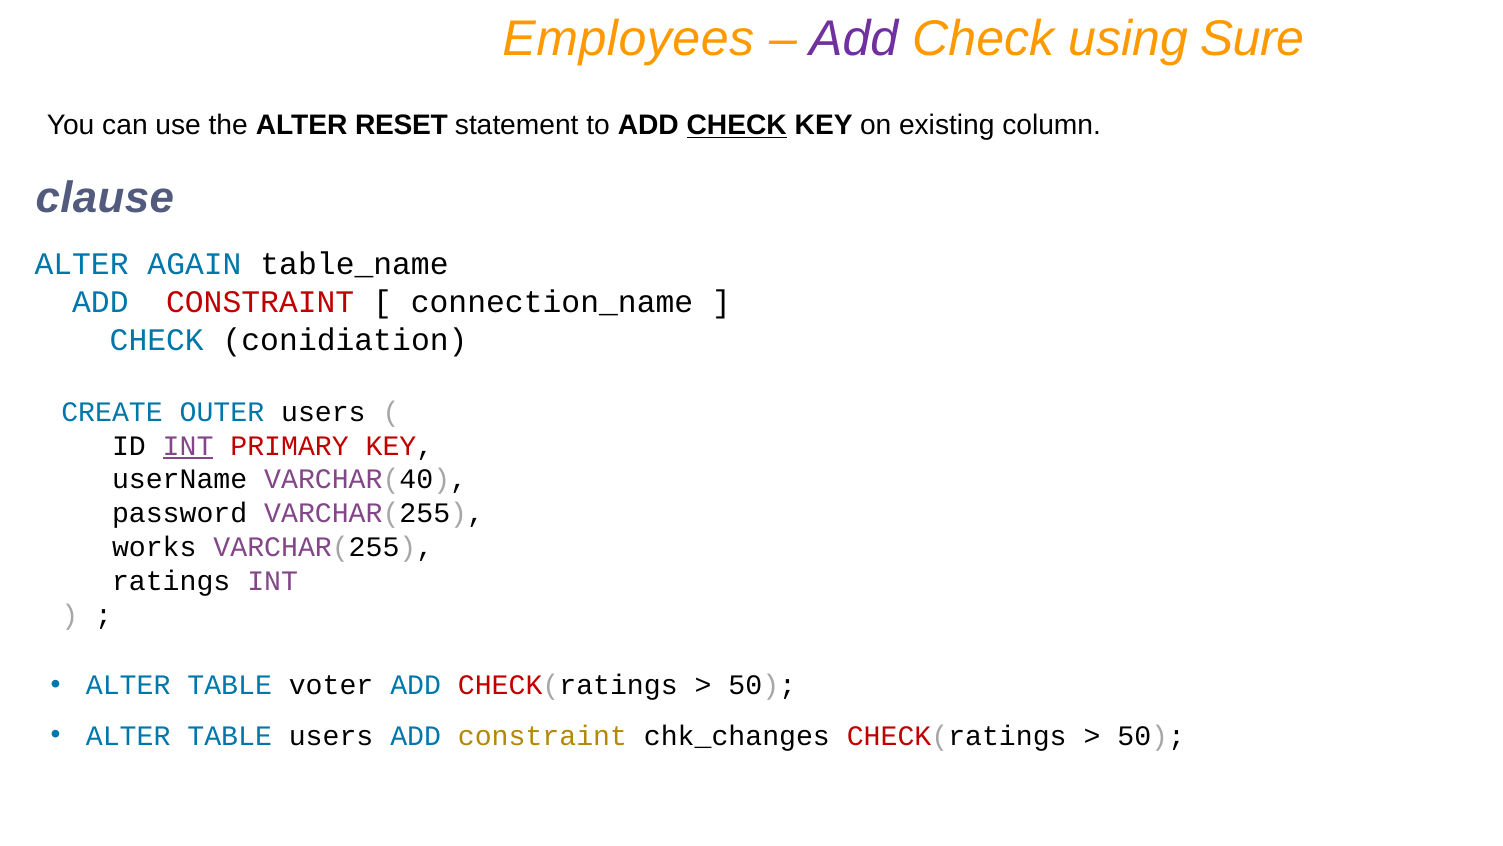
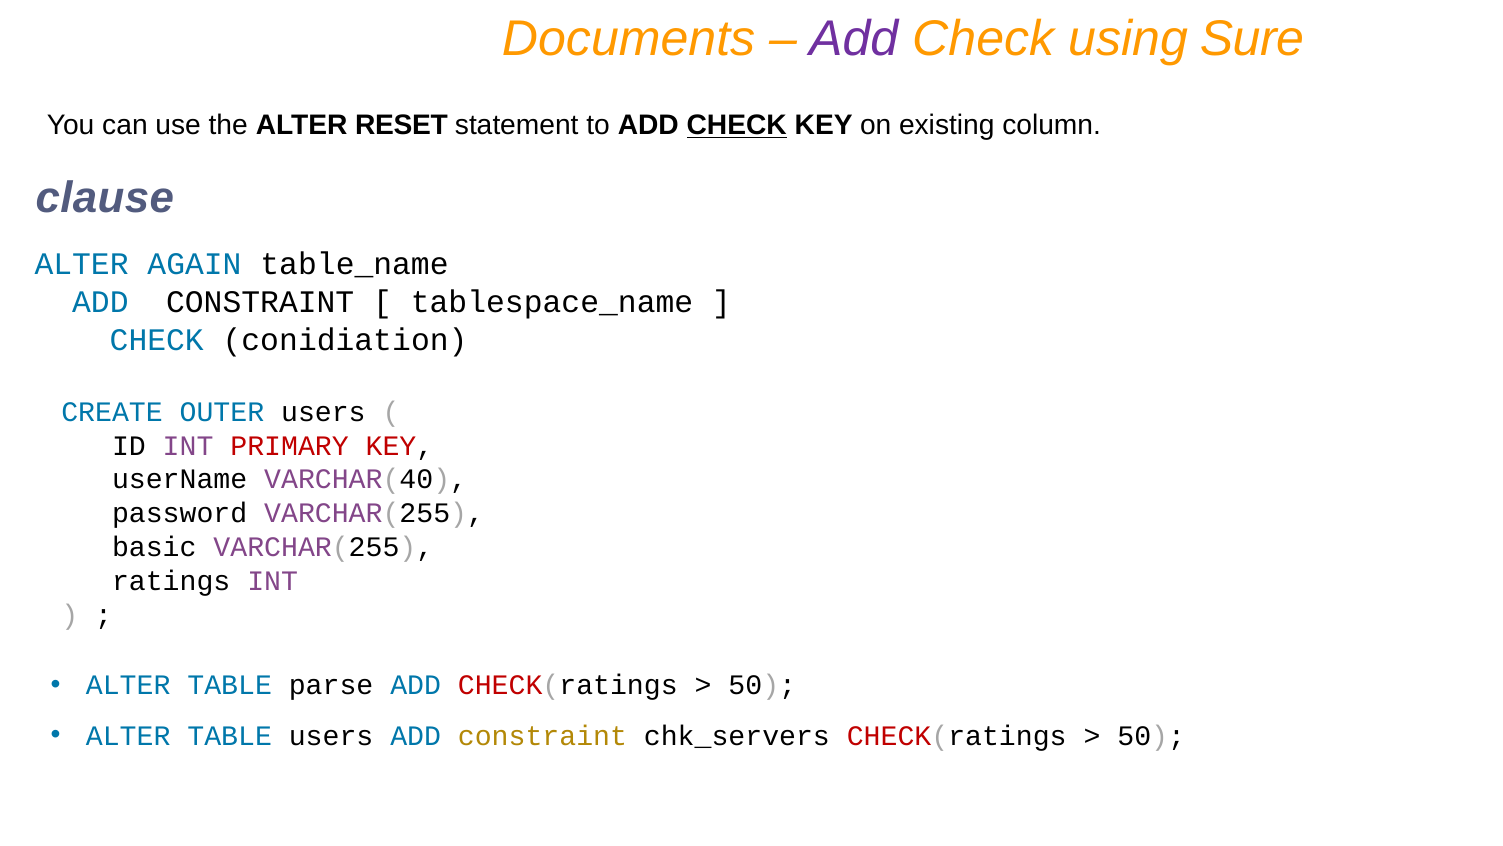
Employees: Employees -> Documents (629, 39)
CONSTRAINT colour: red -> black (260, 302)
connection_name: connection_name -> tablespace_name (552, 302)
INT underline: present -> none (188, 445)
works: works -> basic (154, 547)
voter: voter -> parse (331, 685)
chk_changes: chk_changes -> chk_servers (737, 736)
